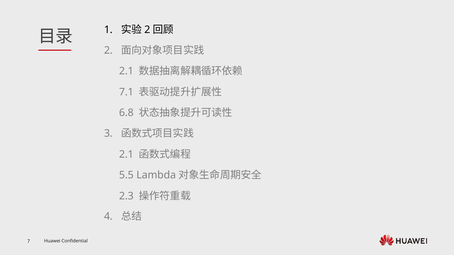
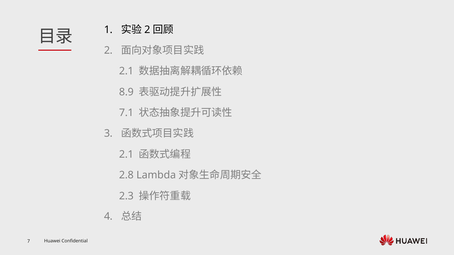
7.1: 7.1 -> 8.9 (126, 92)
6.8: 6.8 -> 7.1 (126, 113)
5.5: 5.5 -> 2.8 (126, 175)
